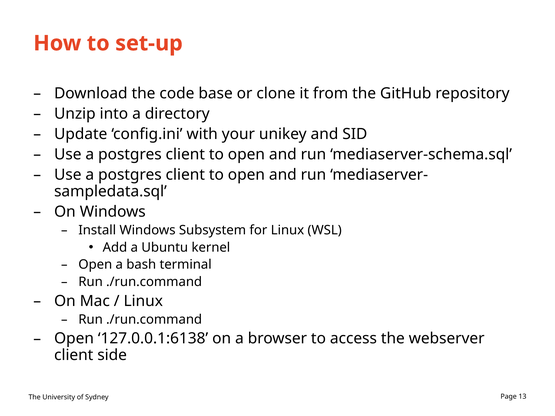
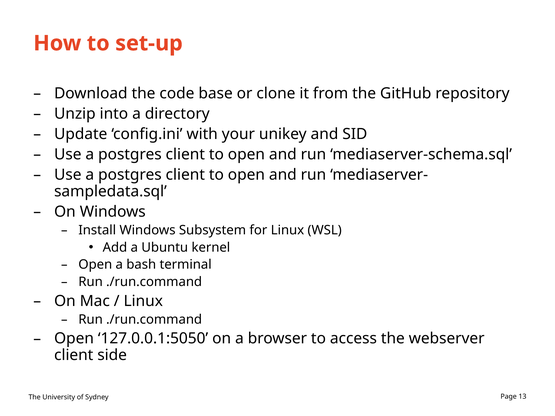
127.0.0.1:6138: 127.0.0.1:6138 -> 127.0.0.1:5050 (153, 339)
